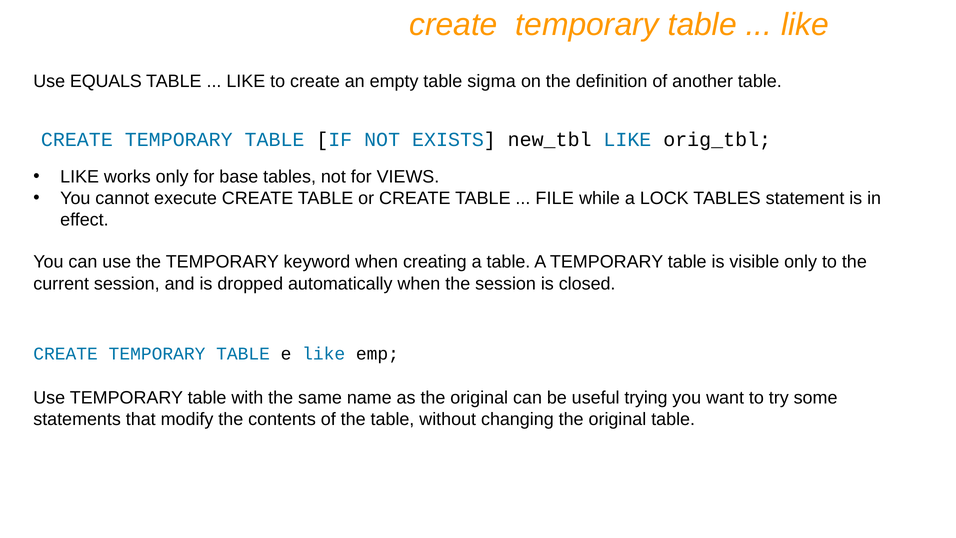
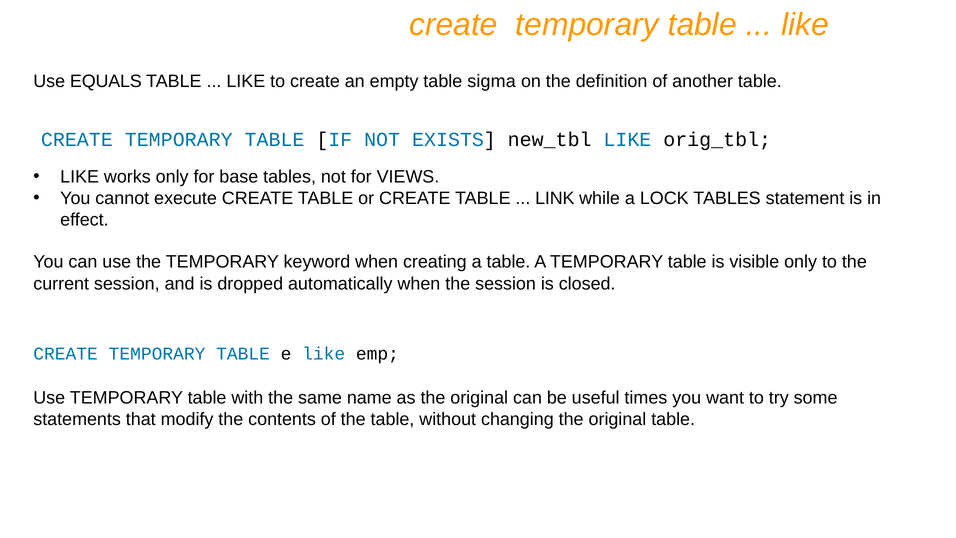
FILE: FILE -> LINK (555, 198)
trying: trying -> times (646, 397)
